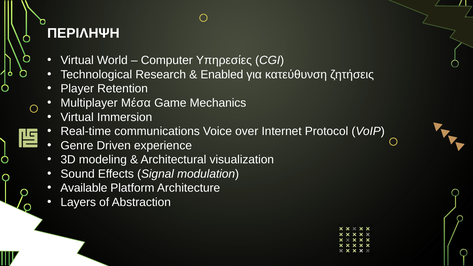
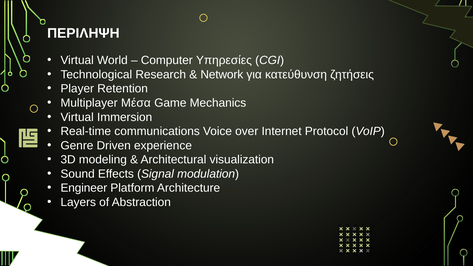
Enabled: Enabled -> Network (222, 75)
Available: Available -> Engineer (84, 188)
